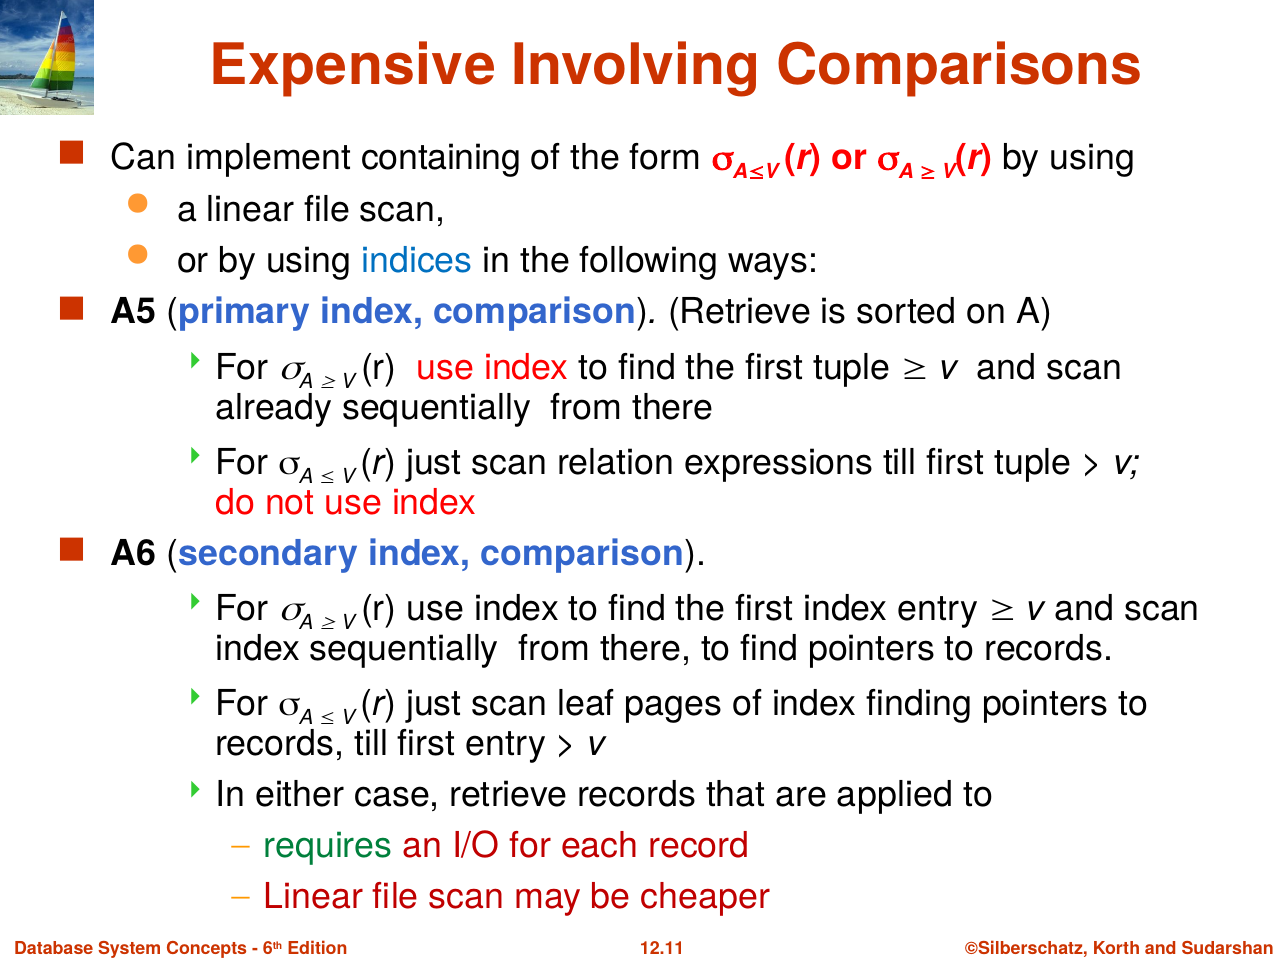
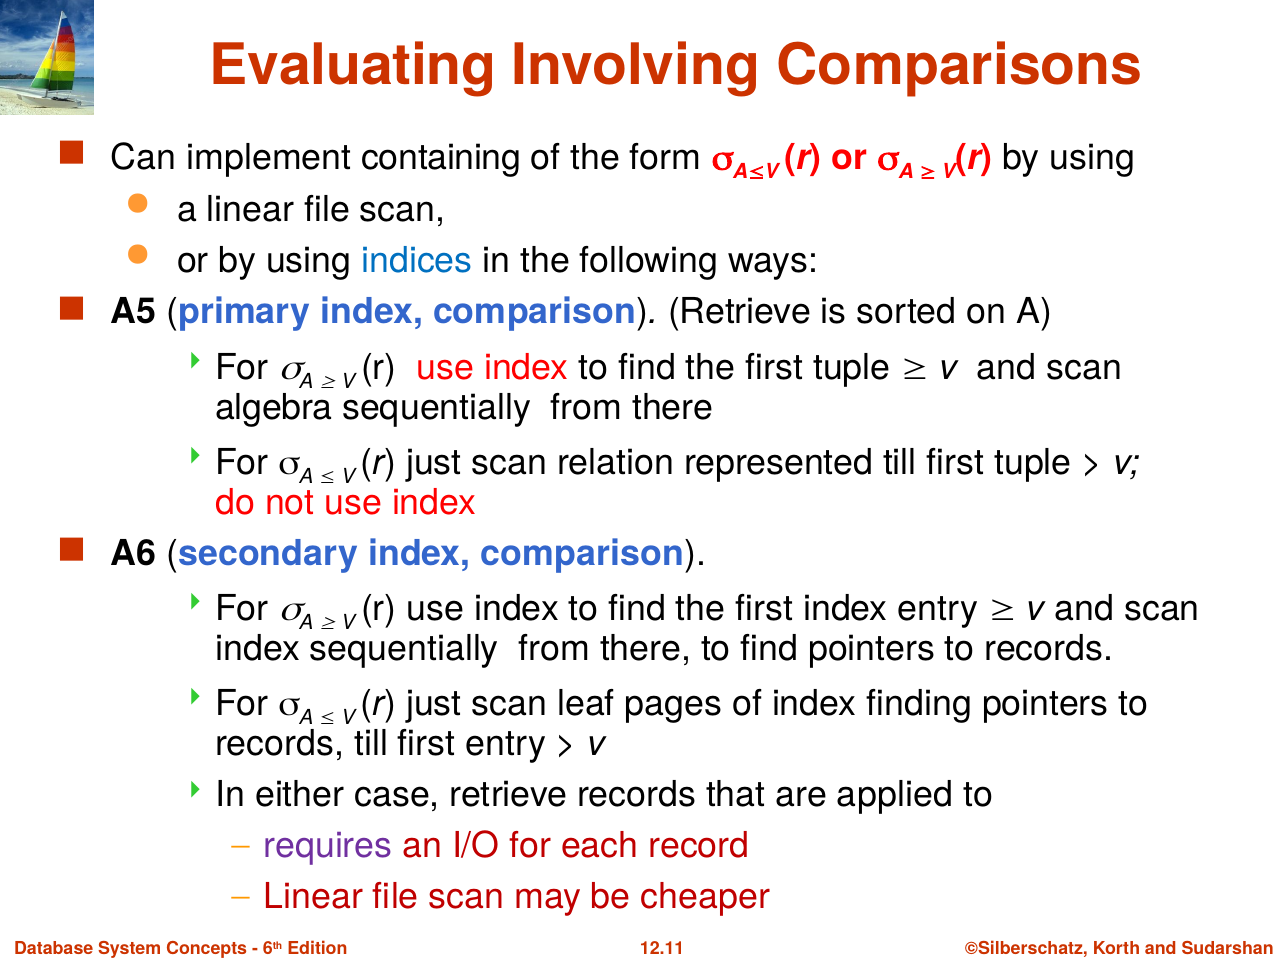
Expensive: Expensive -> Evaluating (353, 65)
already: already -> algebra (274, 407)
expressions: expressions -> represented (779, 463)
requires colour: green -> purple (328, 846)
